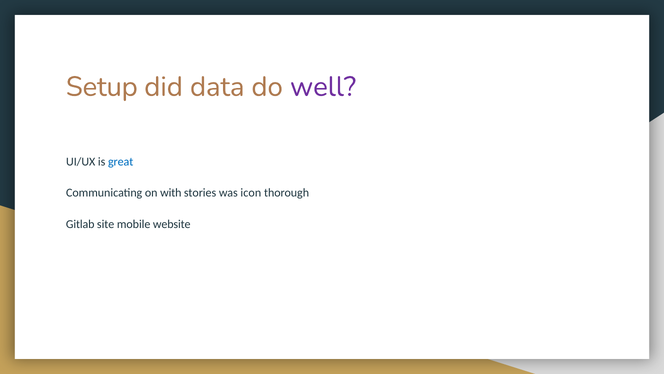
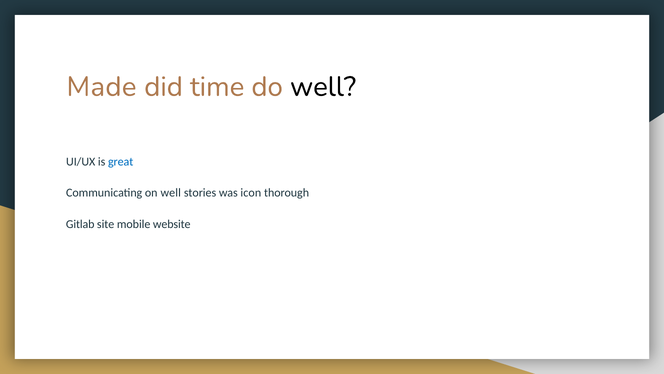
Setup: Setup -> Made (102, 87)
data: data -> time (217, 87)
well colour: purple -> black (323, 87)
on with: with -> well (171, 193)
